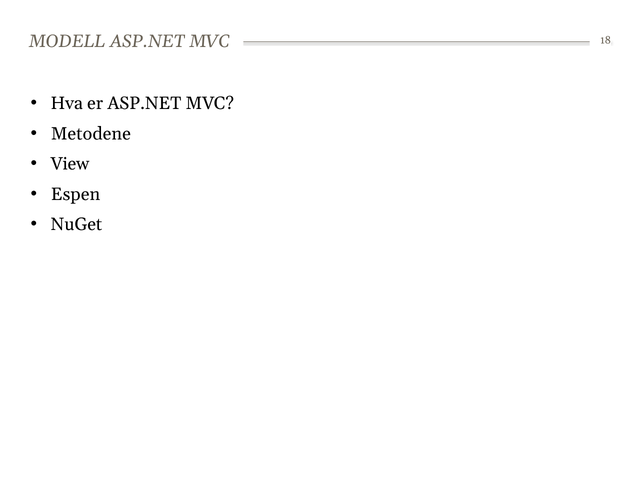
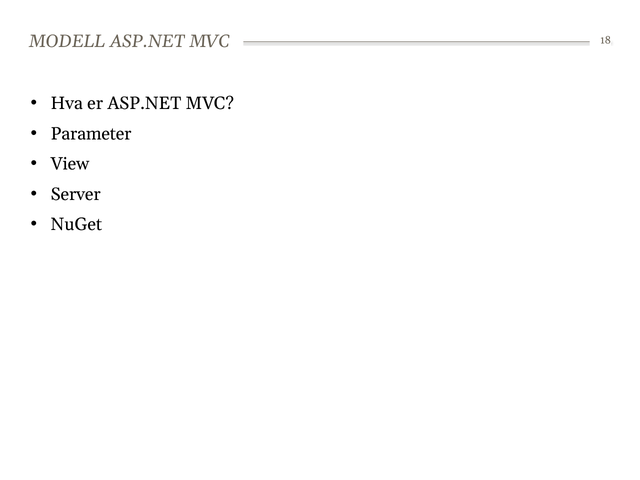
Metodene: Metodene -> Parameter (91, 134)
Espen: Espen -> Server (76, 194)
